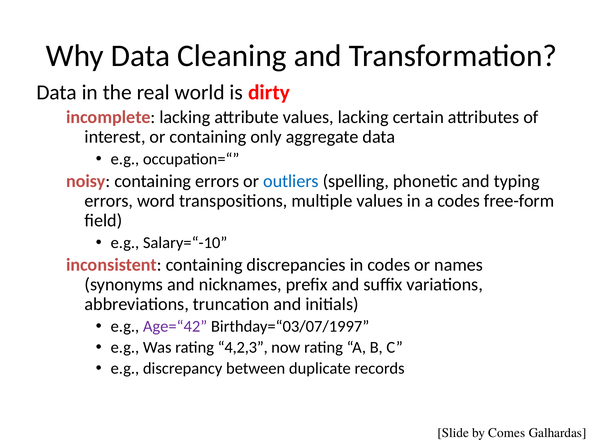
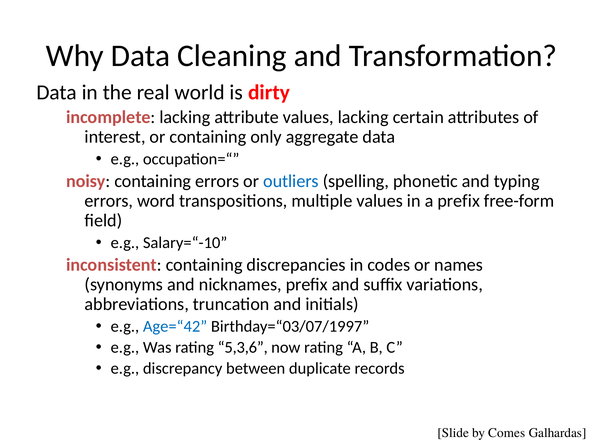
a codes: codes -> prefix (459, 201)
Age=“42 colour: purple -> blue (175, 326)
4,2,3: 4,2,3 -> 5,3,6 (243, 347)
